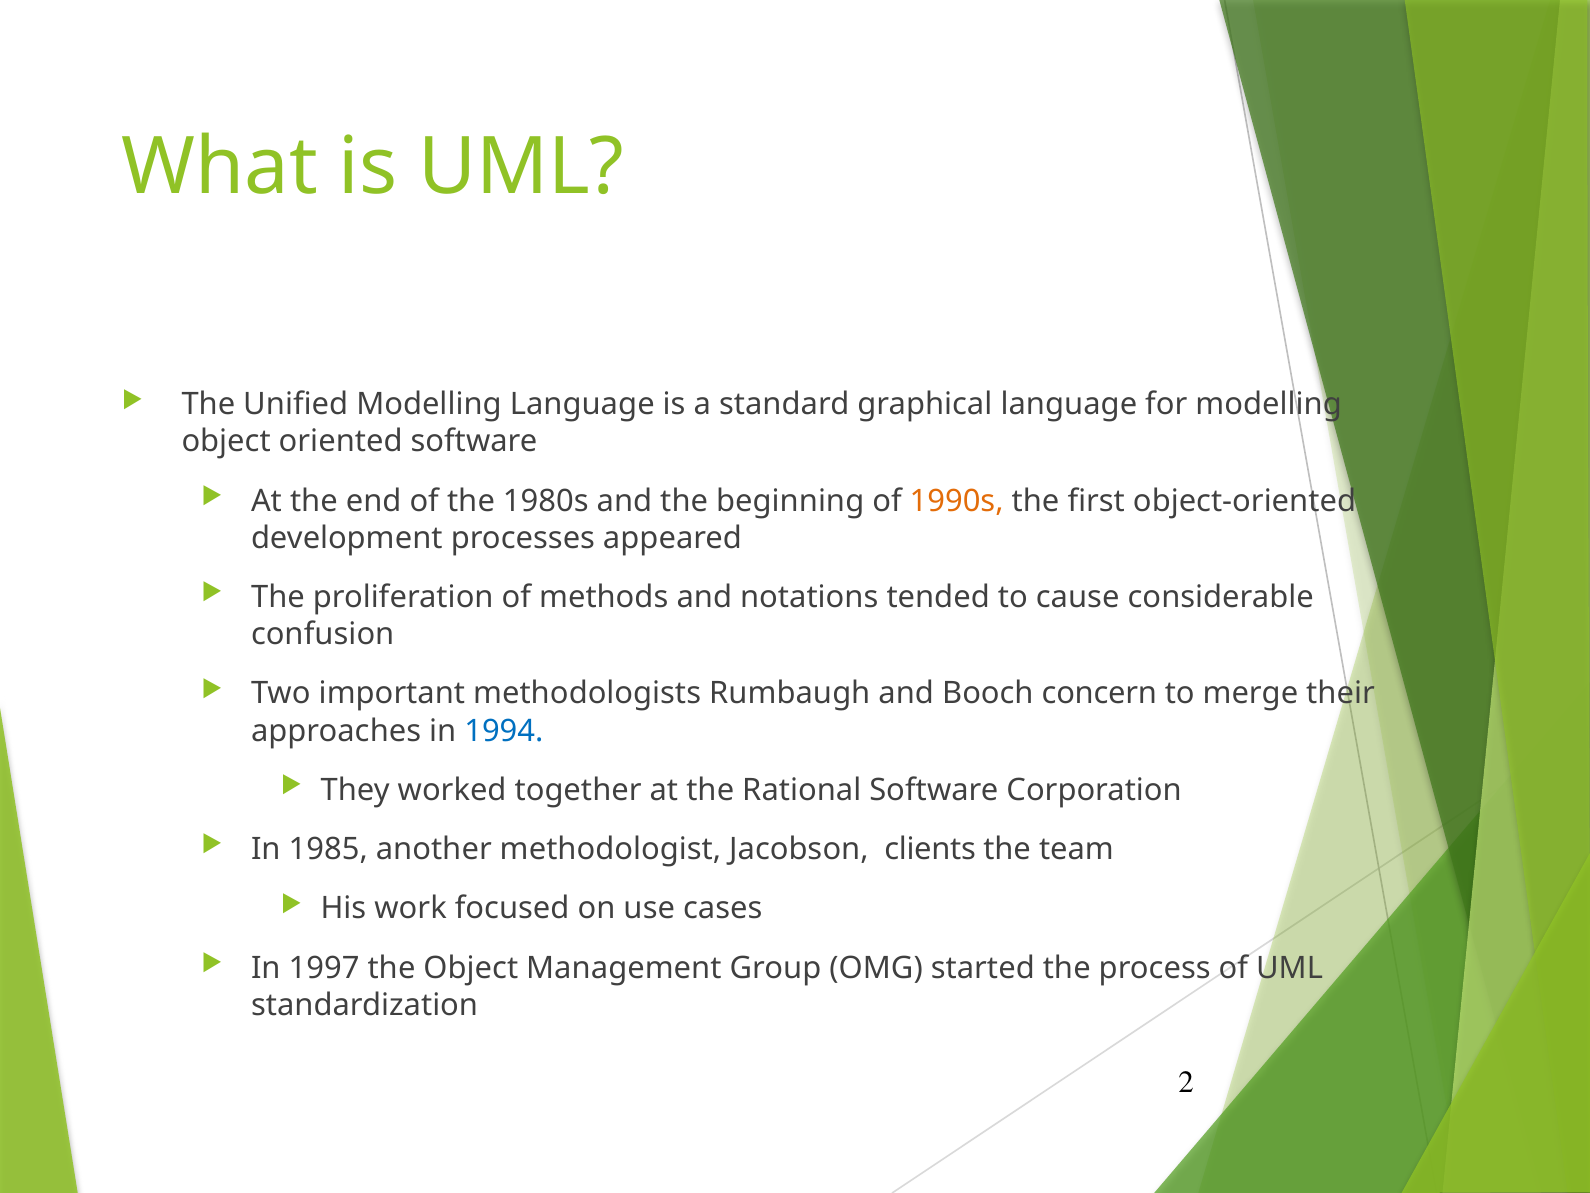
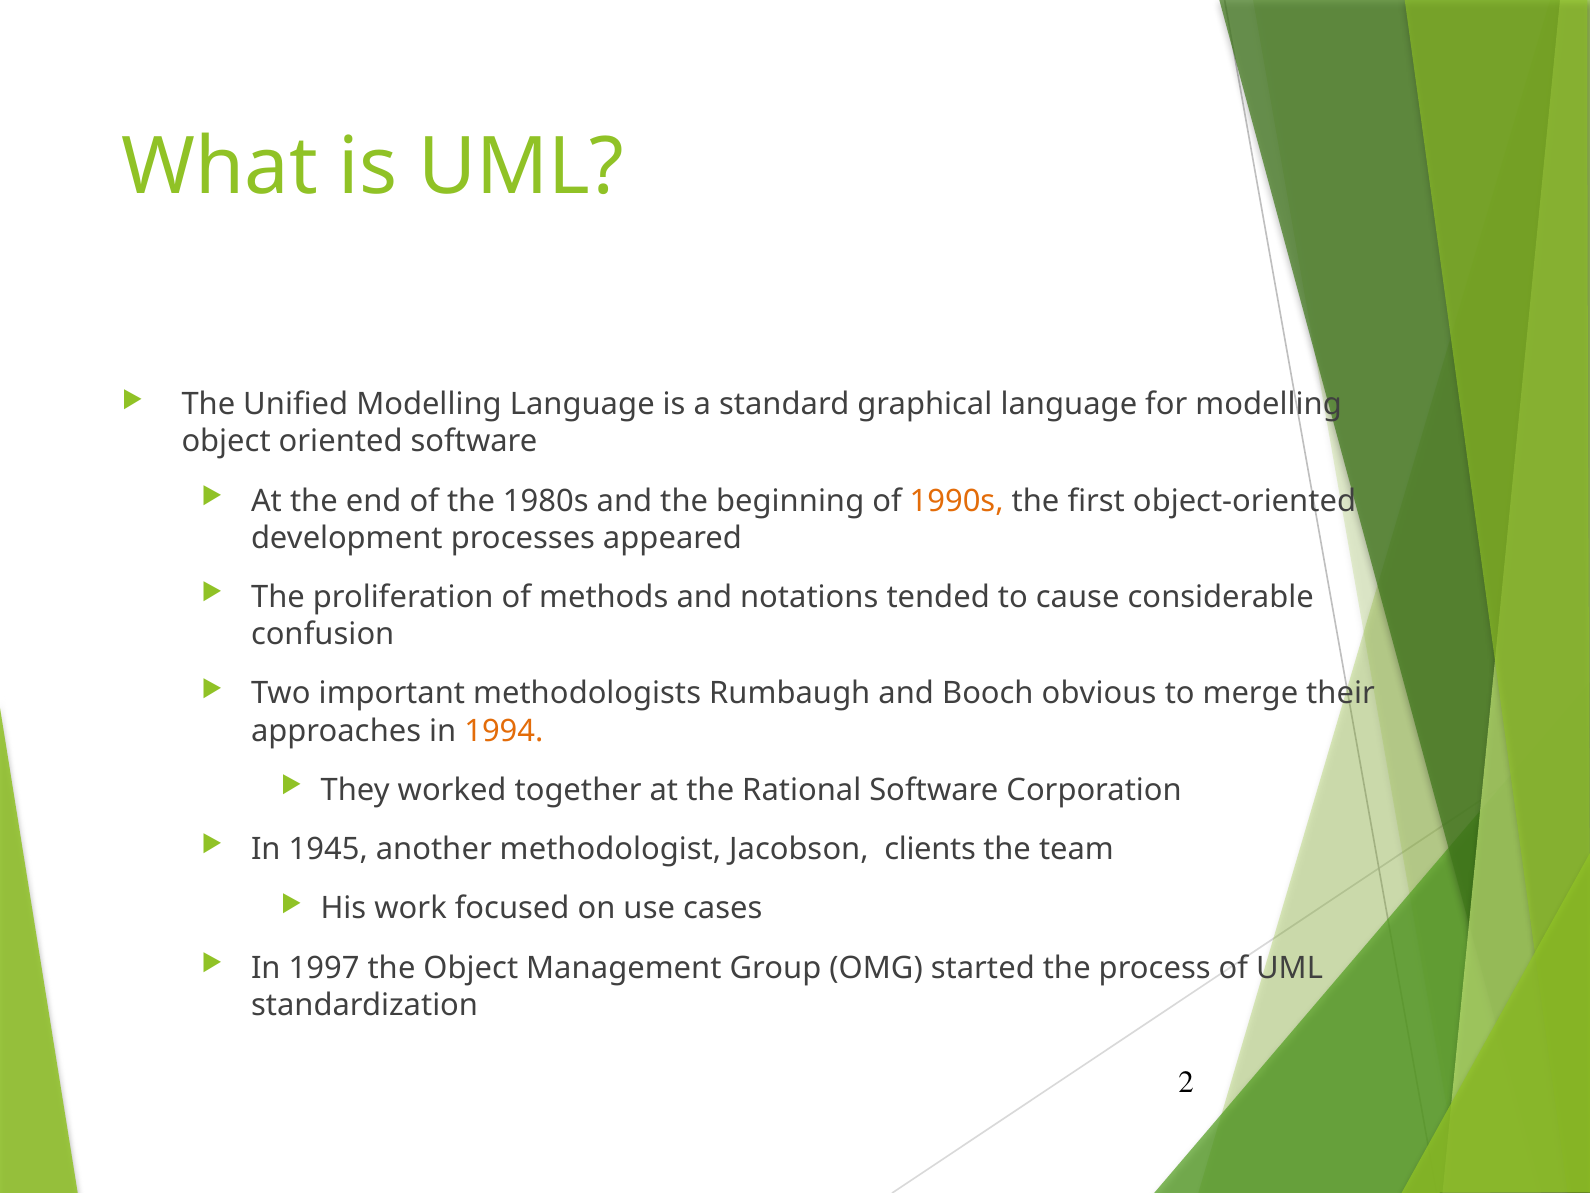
concern: concern -> obvious (1099, 693)
1994 colour: blue -> orange (504, 731)
1985: 1985 -> 1945 (328, 849)
